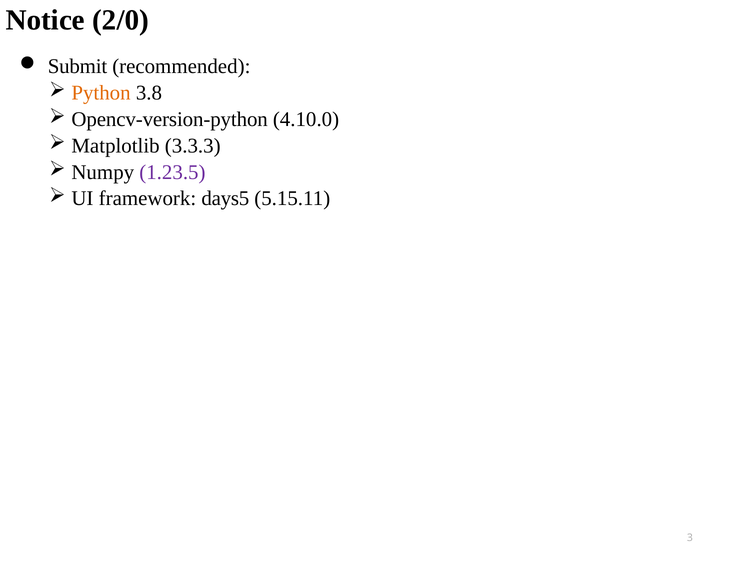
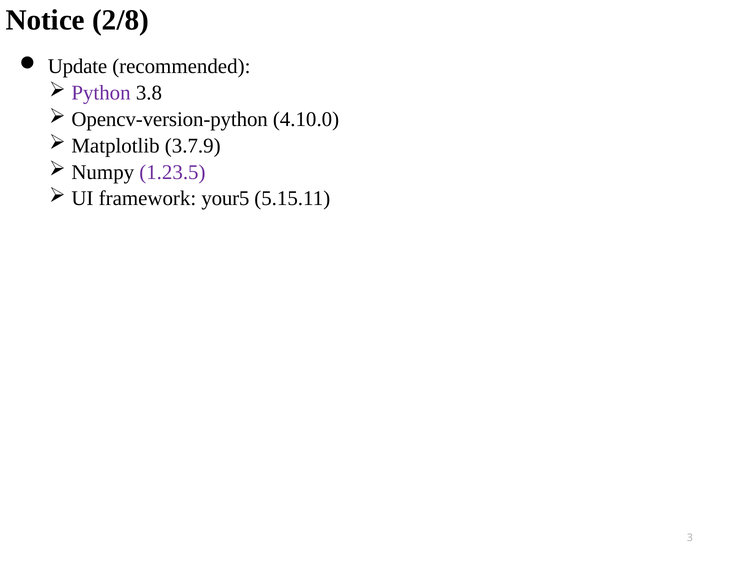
2/0: 2/0 -> 2/8 (121, 20)
Submit: Submit -> Update (77, 66)
Python colour: orange -> purple (101, 93)
3.3.3: 3.3.3 -> 3.7.9 (193, 146)
days5: days5 -> your5 (225, 199)
